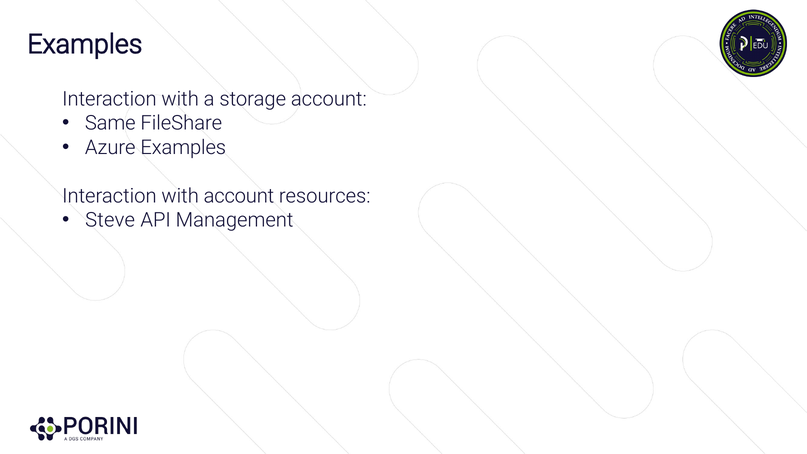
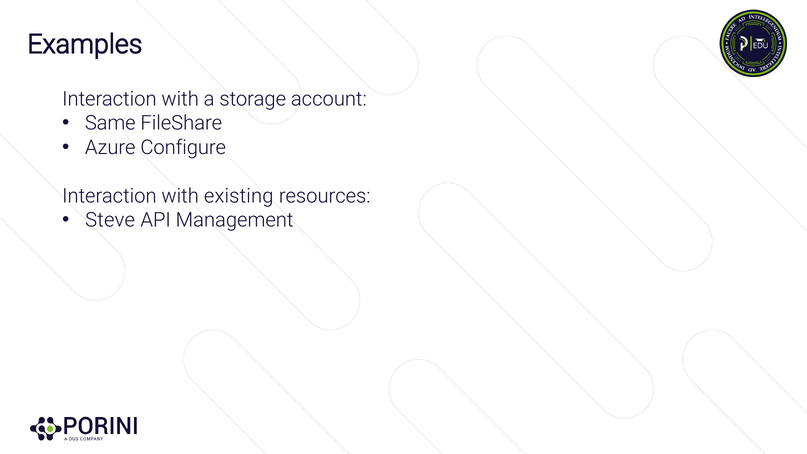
Azure Examples: Examples -> Configure (183, 147)
with account: account -> existing (239, 196)
